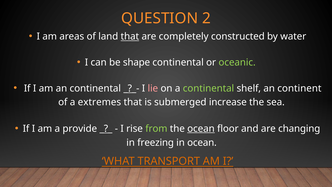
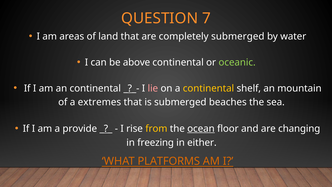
2: 2 -> 7 (206, 18)
that underline: present -> none (130, 36)
completely constructed: constructed -> submerged (238, 36)
shape: shape -> above (137, 62)
continental colour: light green -> yellow (208, 88)
continent: continent -> mountain (299, 88)
increase: increase -> beaches (228, 102)
from colour: light green -> yellow (156, 128)
in ocean: ocean -> either (202, 142)
TRANSPORT: TRANSPORT -> PLATFORMS (169, 161)
